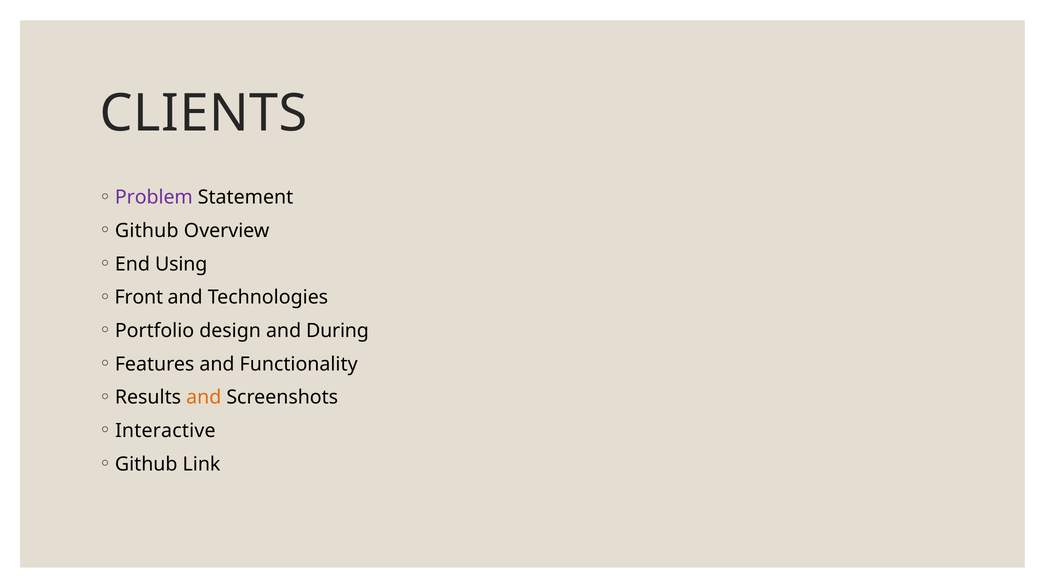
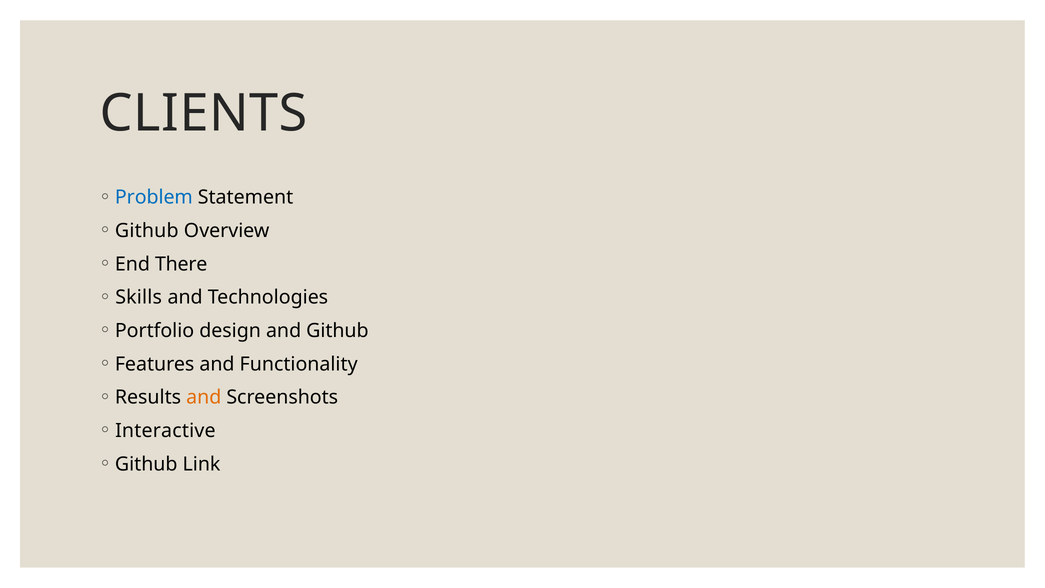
Problem colour: purple -> blue (154, 197)
Using: Using -> There (181, 264)
Front: Front -> Skills (139, 297)
and During: During -> Github (337, 331)
